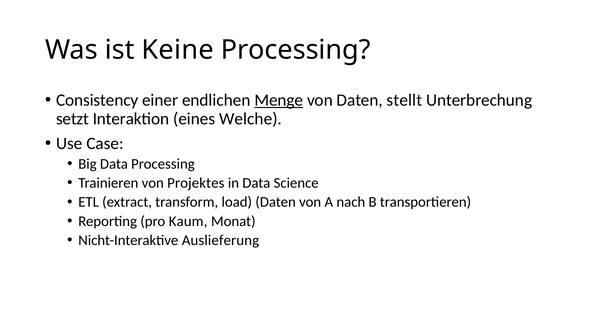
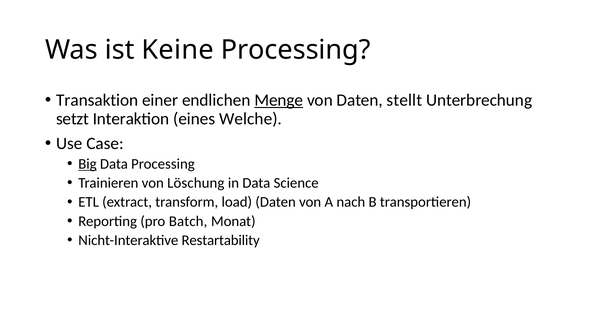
Consistency: Consistency -> Transaktion (97, 100)
Big underline: none -> present (87, 164)
Projektes: Projektes -> Löschung (196, 183)
Kaum: Kaum -> Batch (188, 221)
Auslieferung: Auslieferung -> Restartability (221, 240)
